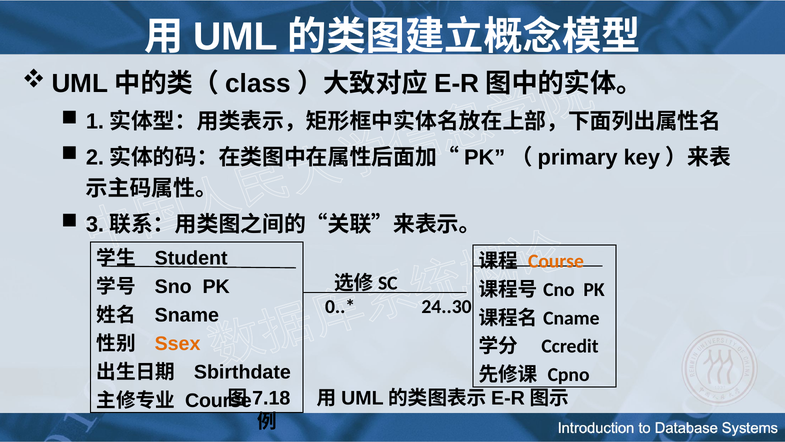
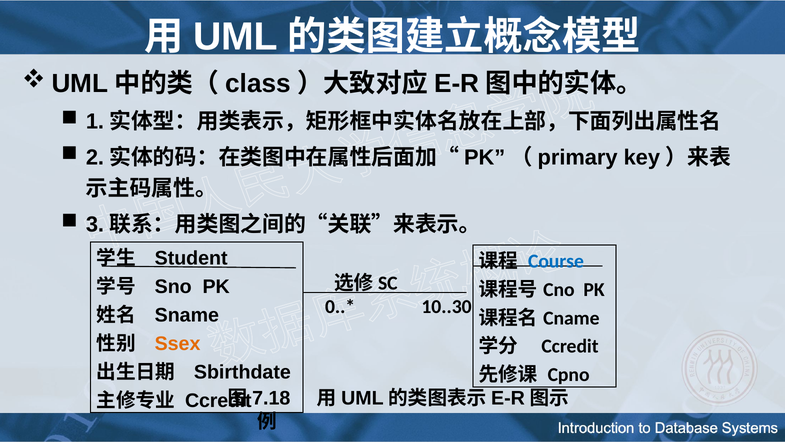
Course colour: orange -> blue (556, 261)
24..30: 24..30 -> 10..30 (447, 306)
Course: Course -> Ccredit (218, 400)
